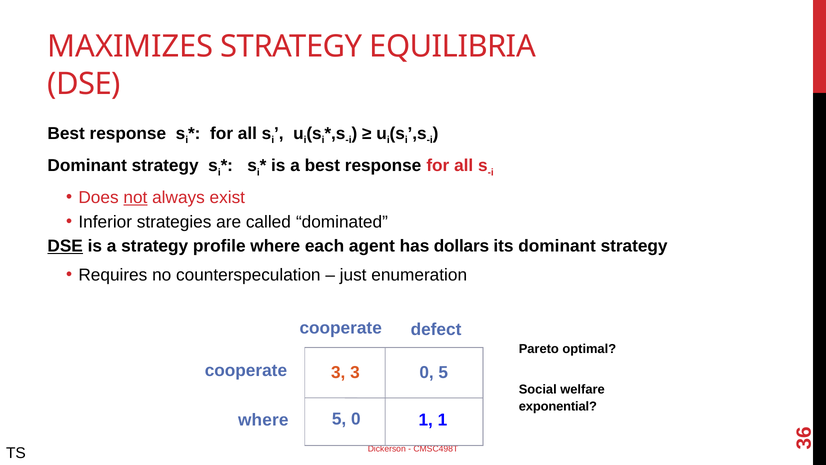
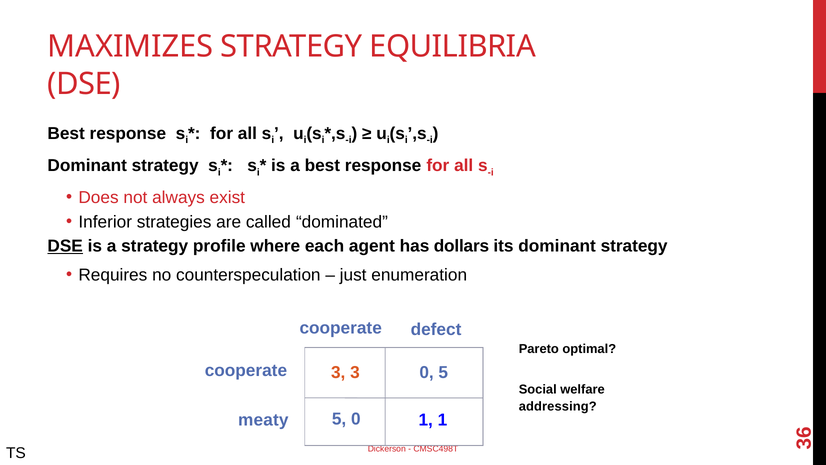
not underline: present -> none (135, 198)
exponential: exponential -> addressing (558, 406)
where: where -> meaty (263, 420)
